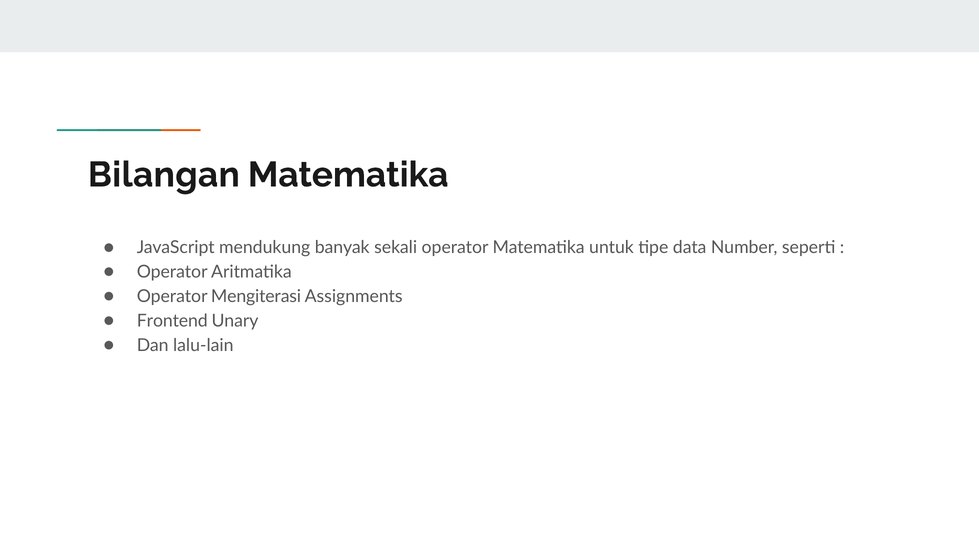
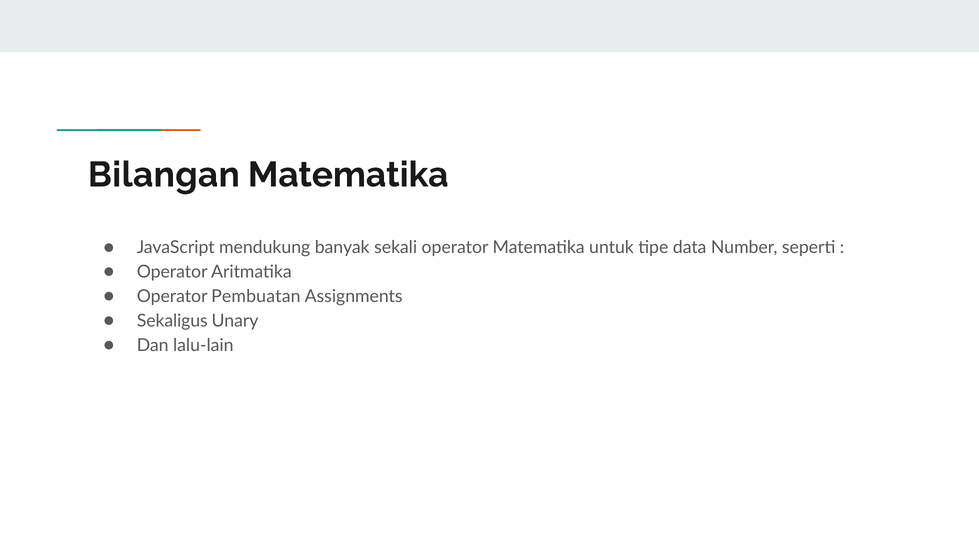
Mengiterasi: Mengiterasi -> Pembuatan (256, 296)
Frontend: Frontend -> Sekaligus (172, 321)
